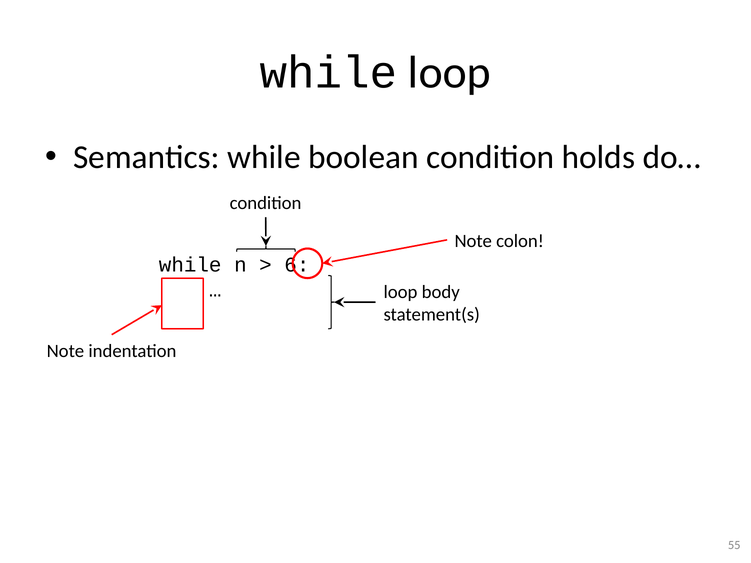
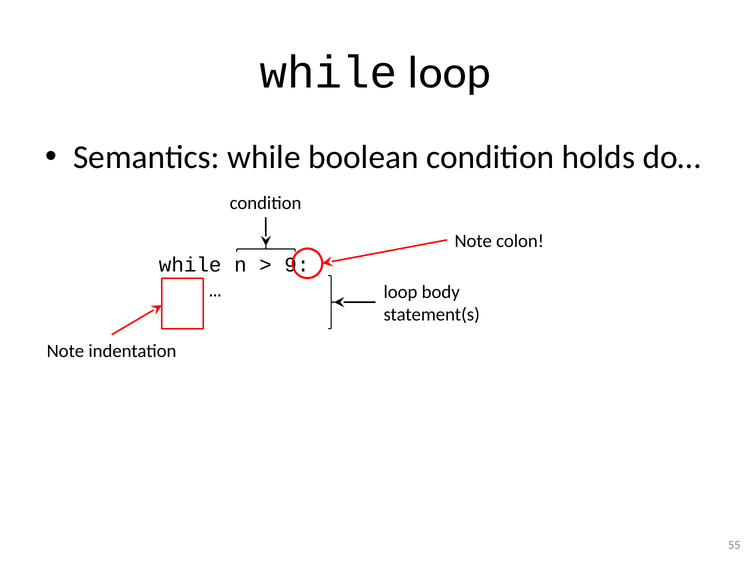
6: 6 -> 9 (297, 265)
